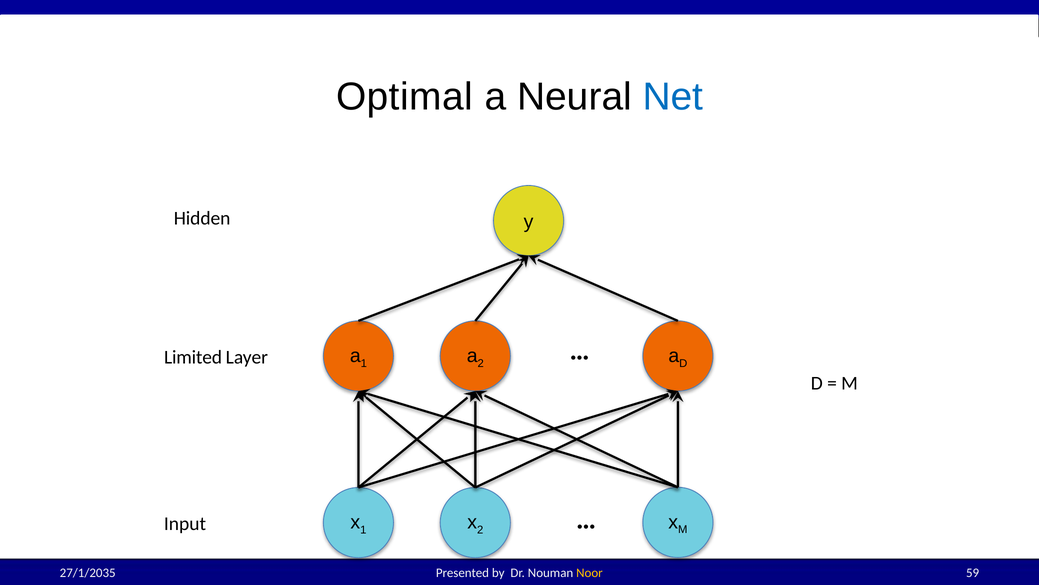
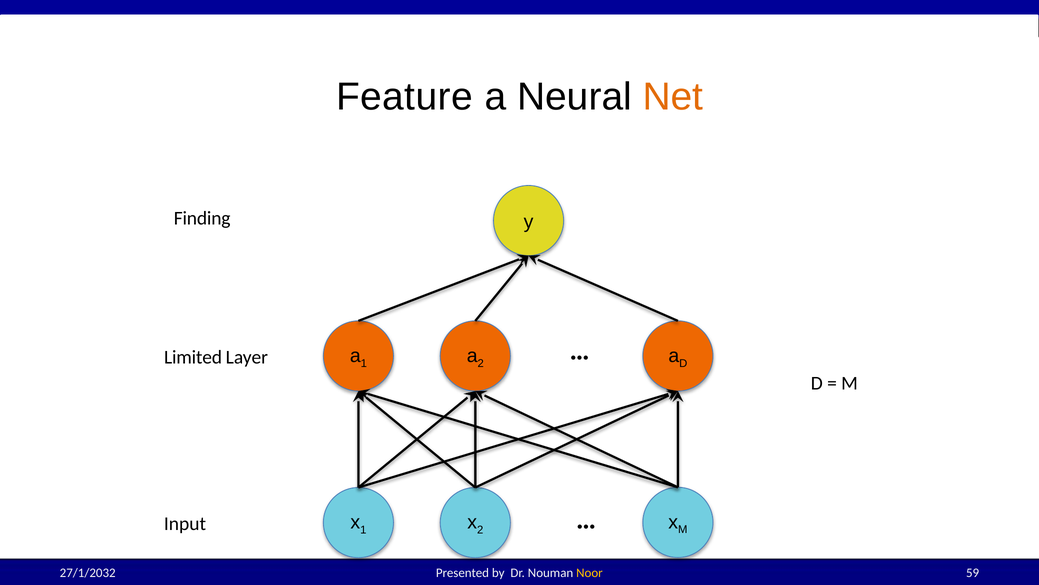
Optimal: Optimal -> Feature (404, 97)
Net colour: blue -> orange (673, 97)
Hidden: Hidden -> Finding (202, 218)
27/1/2035: 27/1/2035 -> 27/1/2032 (88, 572)
